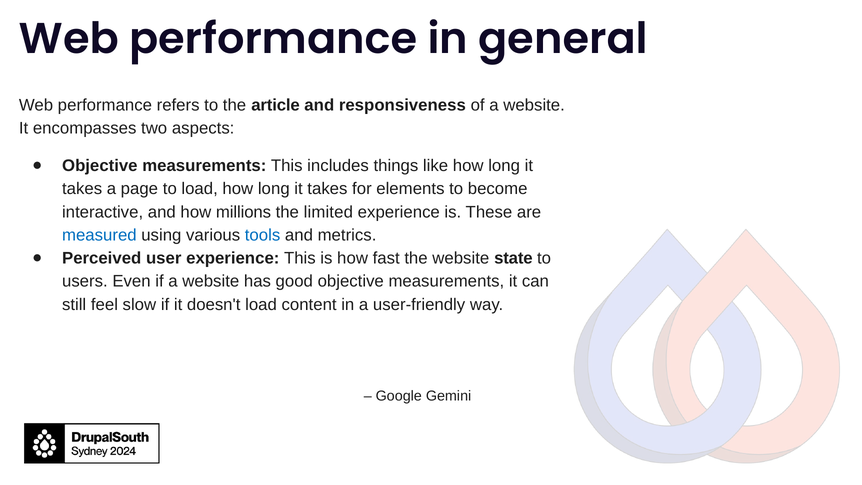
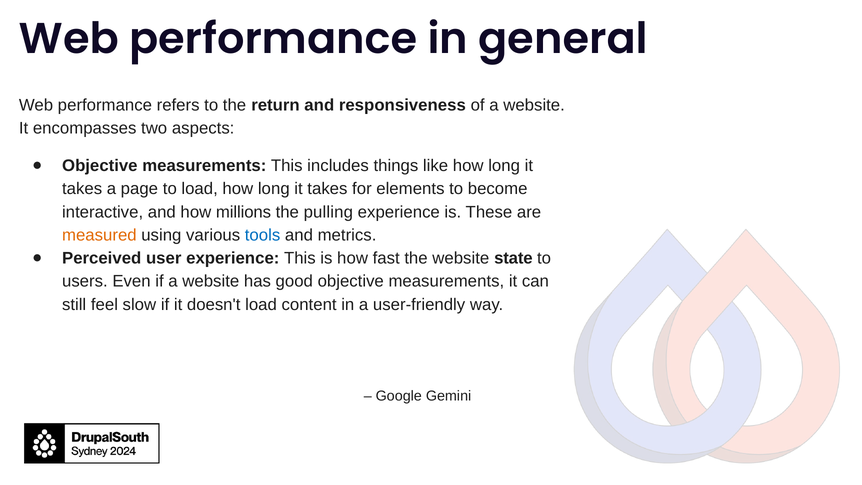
article: article -> return (275, 105)
limited: limited -> pulling (328, 212)
measured colour: blue -> orange (99, 235)
